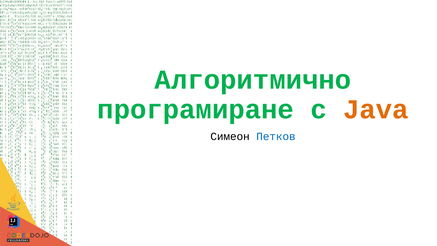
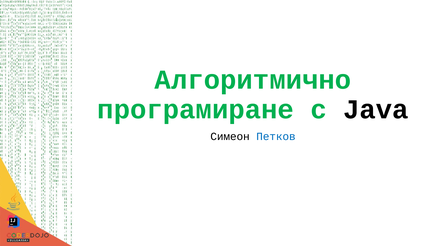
Java colour: orange -> black (376, 109)
